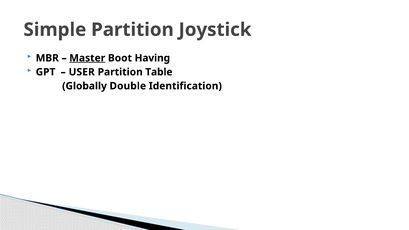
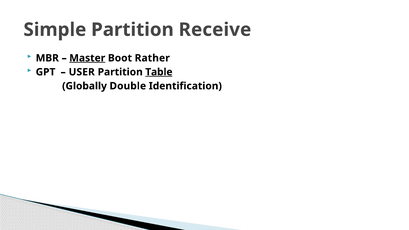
Joystick: Joystick -> Receive (215, 30)
Having: Having -> Rather (152, 58)
Table underline: none -> present (159, 72)
